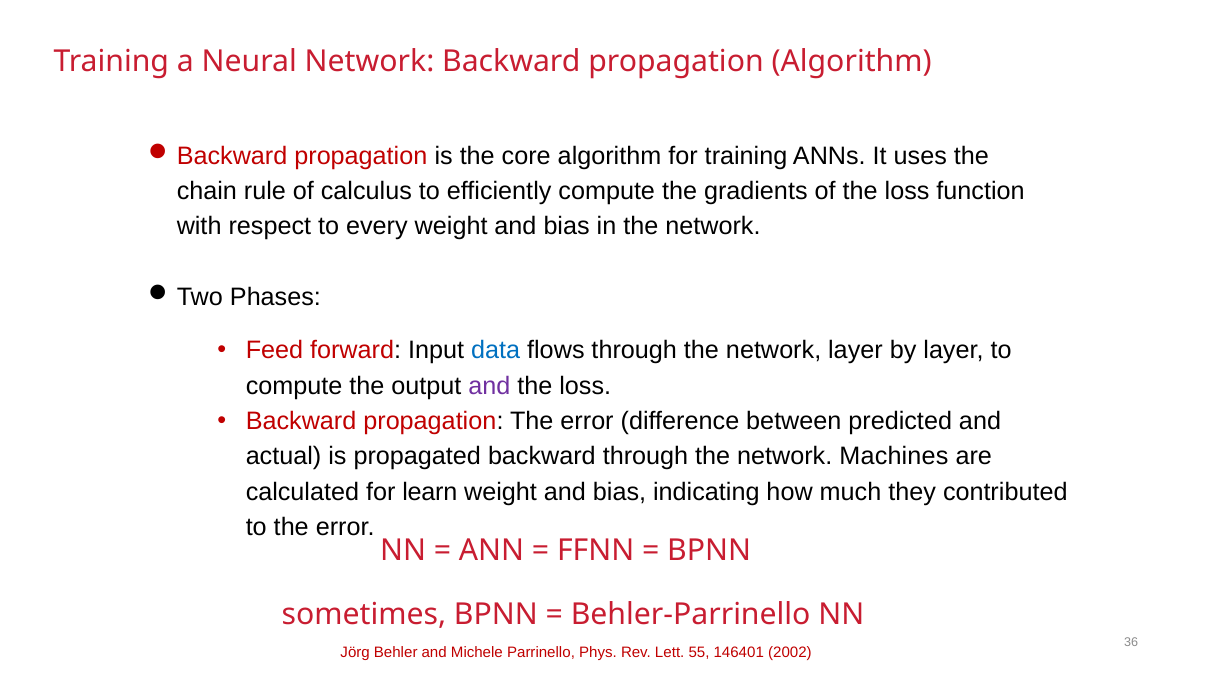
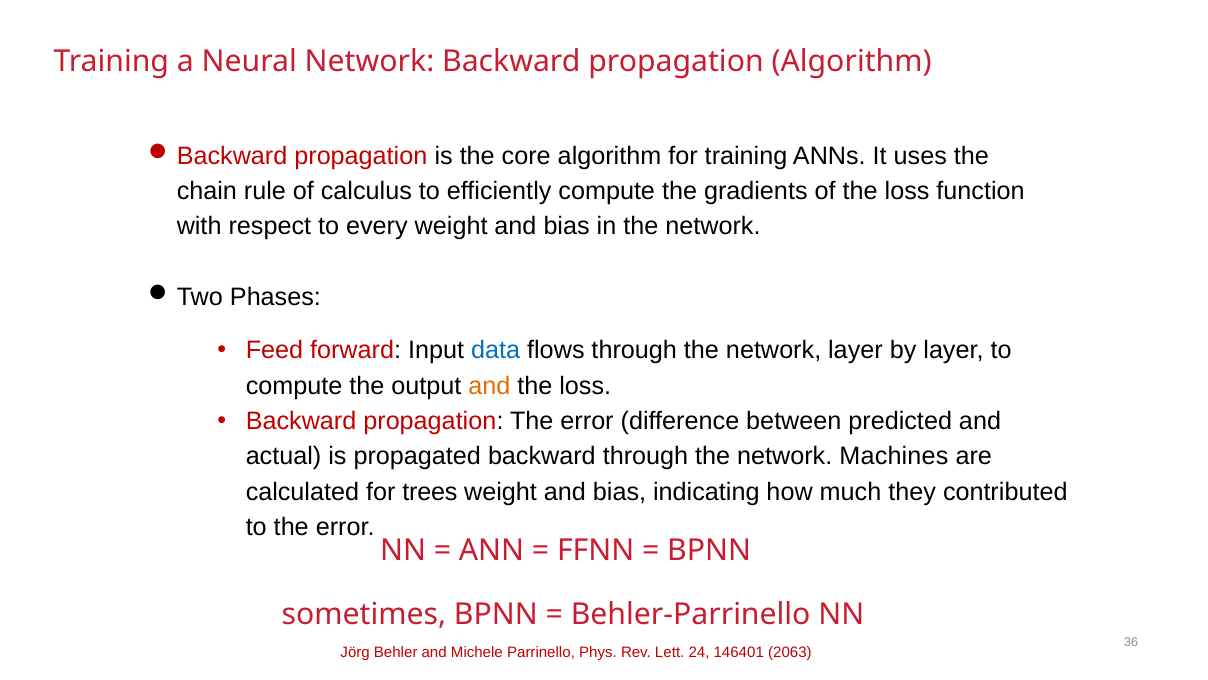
and colour: purple -> orange (489, 386)
learn: learn -> trees (430, 491)
55: 55 -> 24 (699, 652)
2002: 2002 -> 2063 (790, 652)
